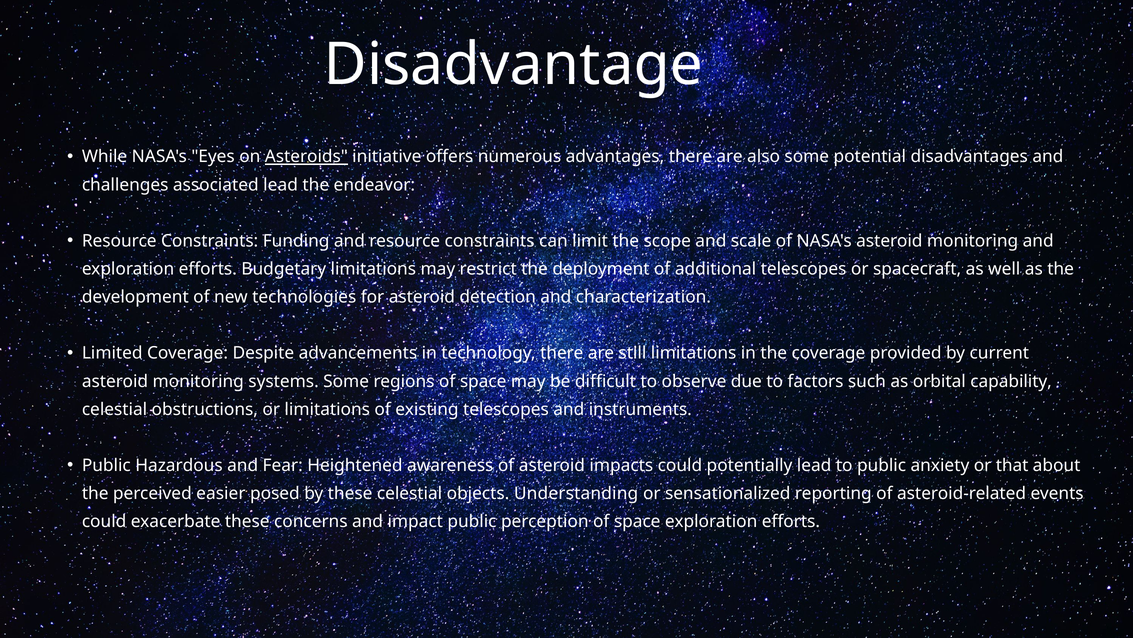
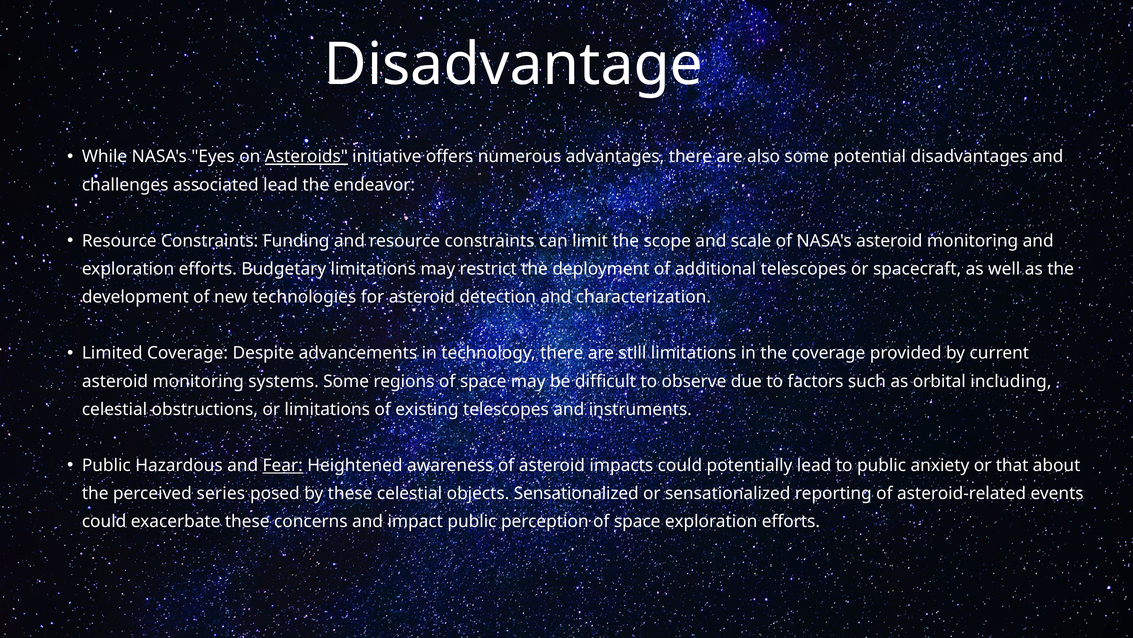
capability: capability -> including (1011, 381)
Fear underline: none -> present (283, 465)
easier: easier -> series (221, 493)
objects Understanding: Understanding -> Sensationalized (576, 493)
